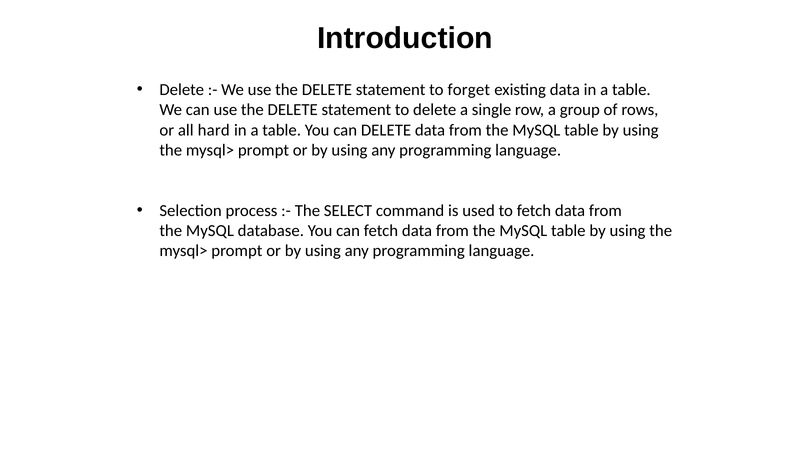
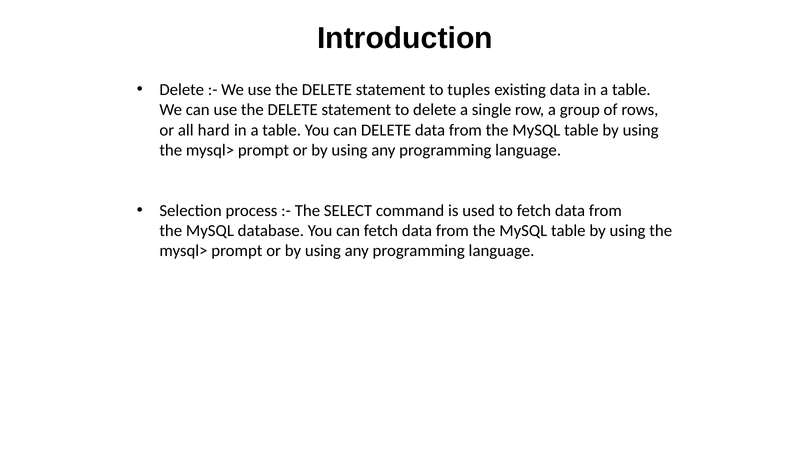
forget: forget -> tuples (469, 90)
